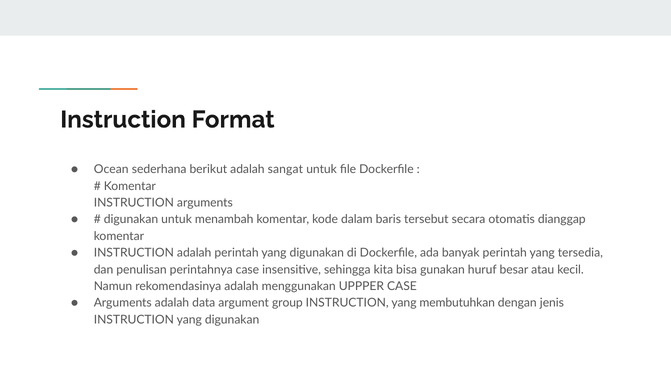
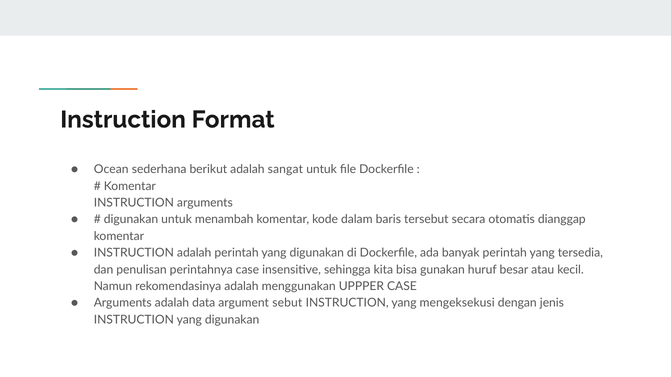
group: group -> sebut (287, 303)
membutuhkan: membutuhkan -> mengeksekusi (457, 303)
